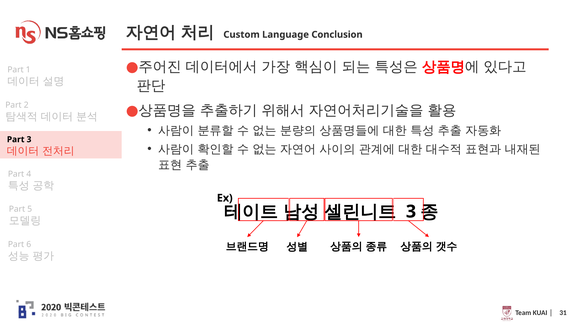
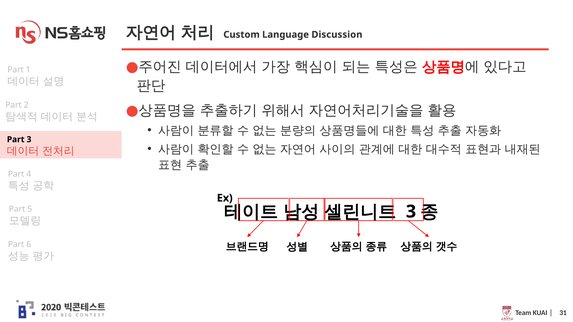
Conclusion: Conclusion -> Discussion (337, 35)
